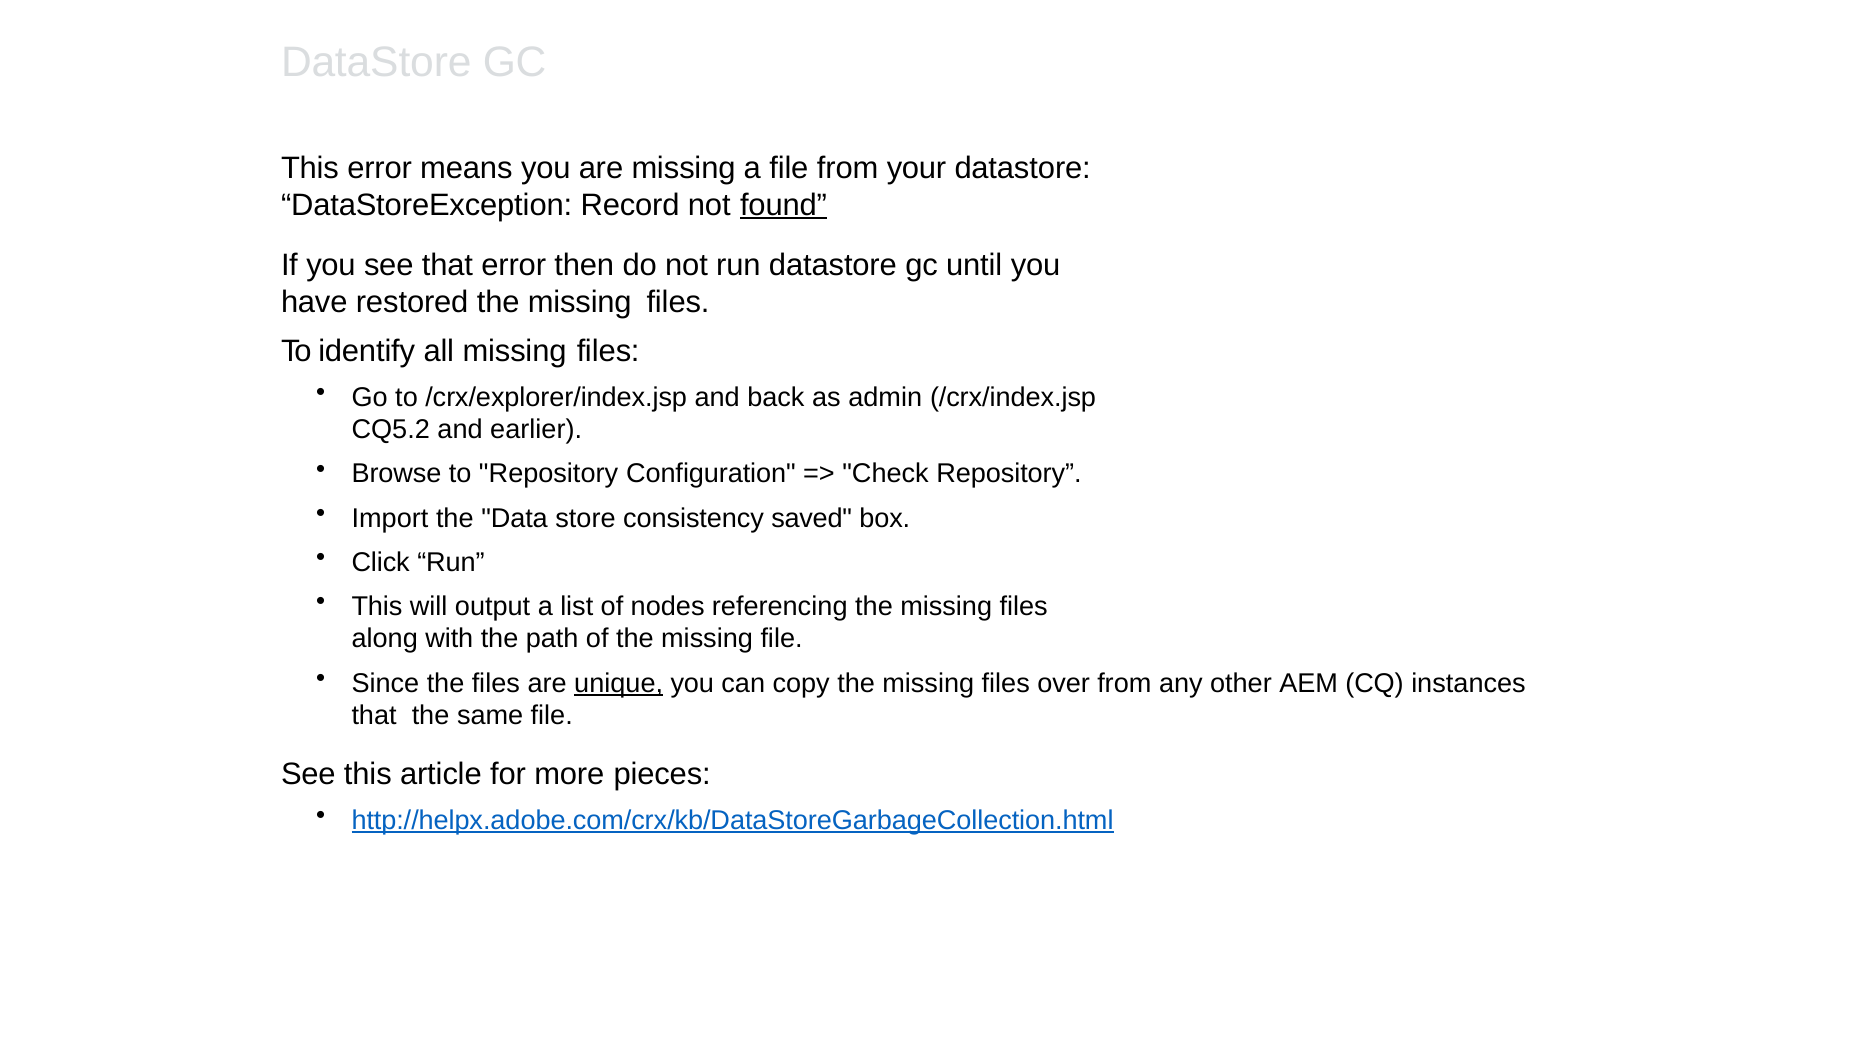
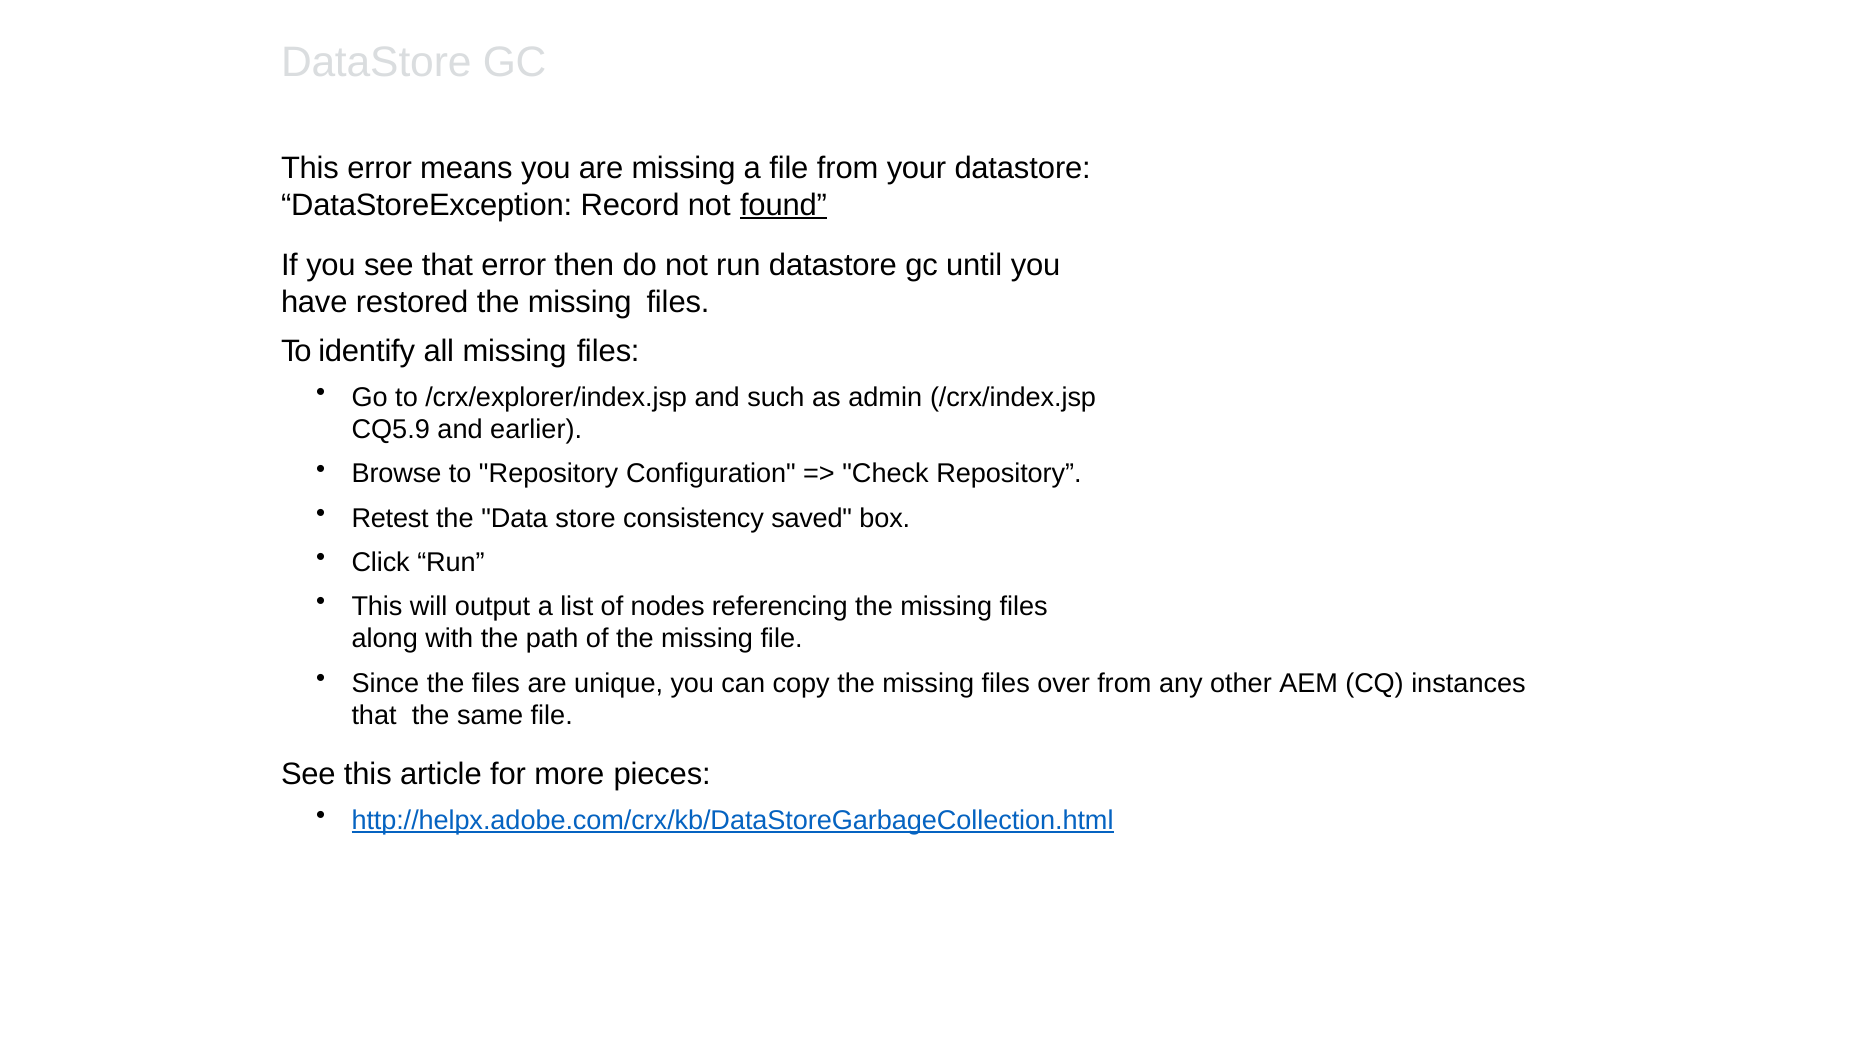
back: back -> such (776, 397)
CQ5.2: CQ5.2 -> CQ5.9 (391, 430)
Import: Import -> Retest (390, 518)
unique underline: present -> none (619, 683)
